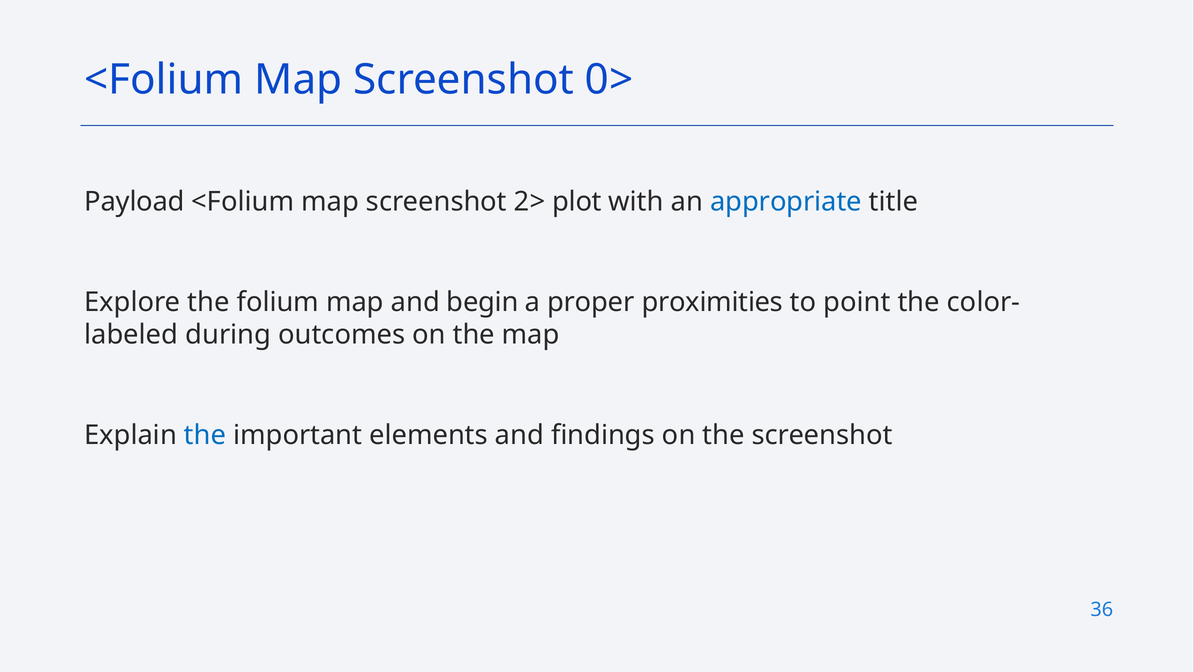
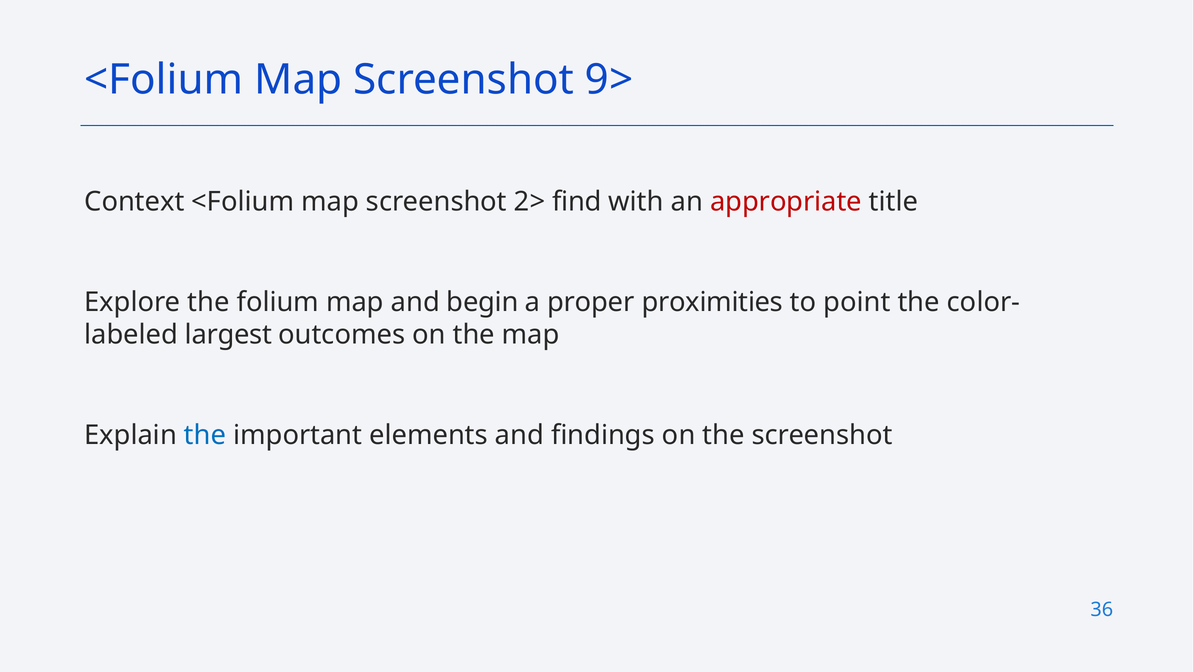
0>: 0> -> 9> (609, 80)
Payload: Payload -> Context (134, 202)
plot: plot -> find (577, 202)
appropriate colour: blue -> red (786, 202)
during: during -> largest (228, 335)
